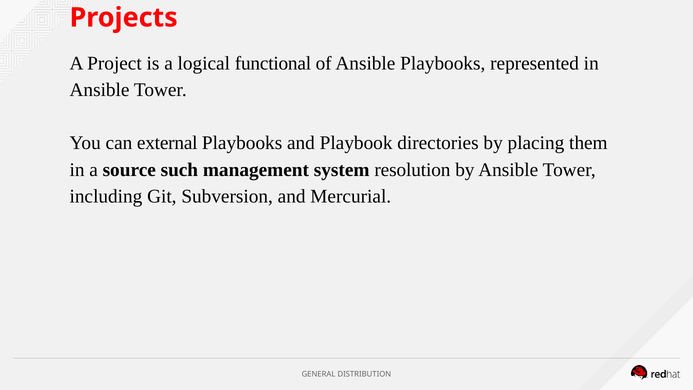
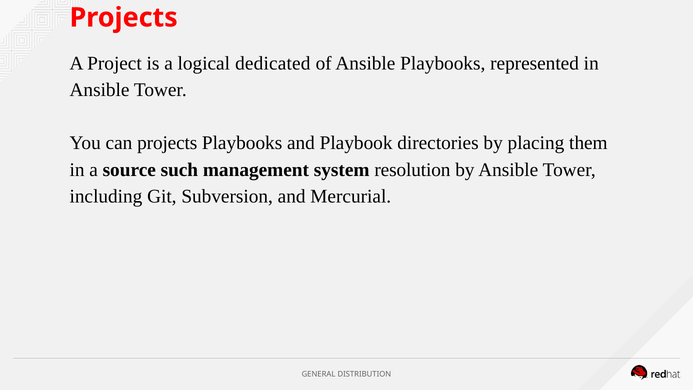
functional: functional -> dedicated (273, 63)
can external: external -> projects (167, 143)
